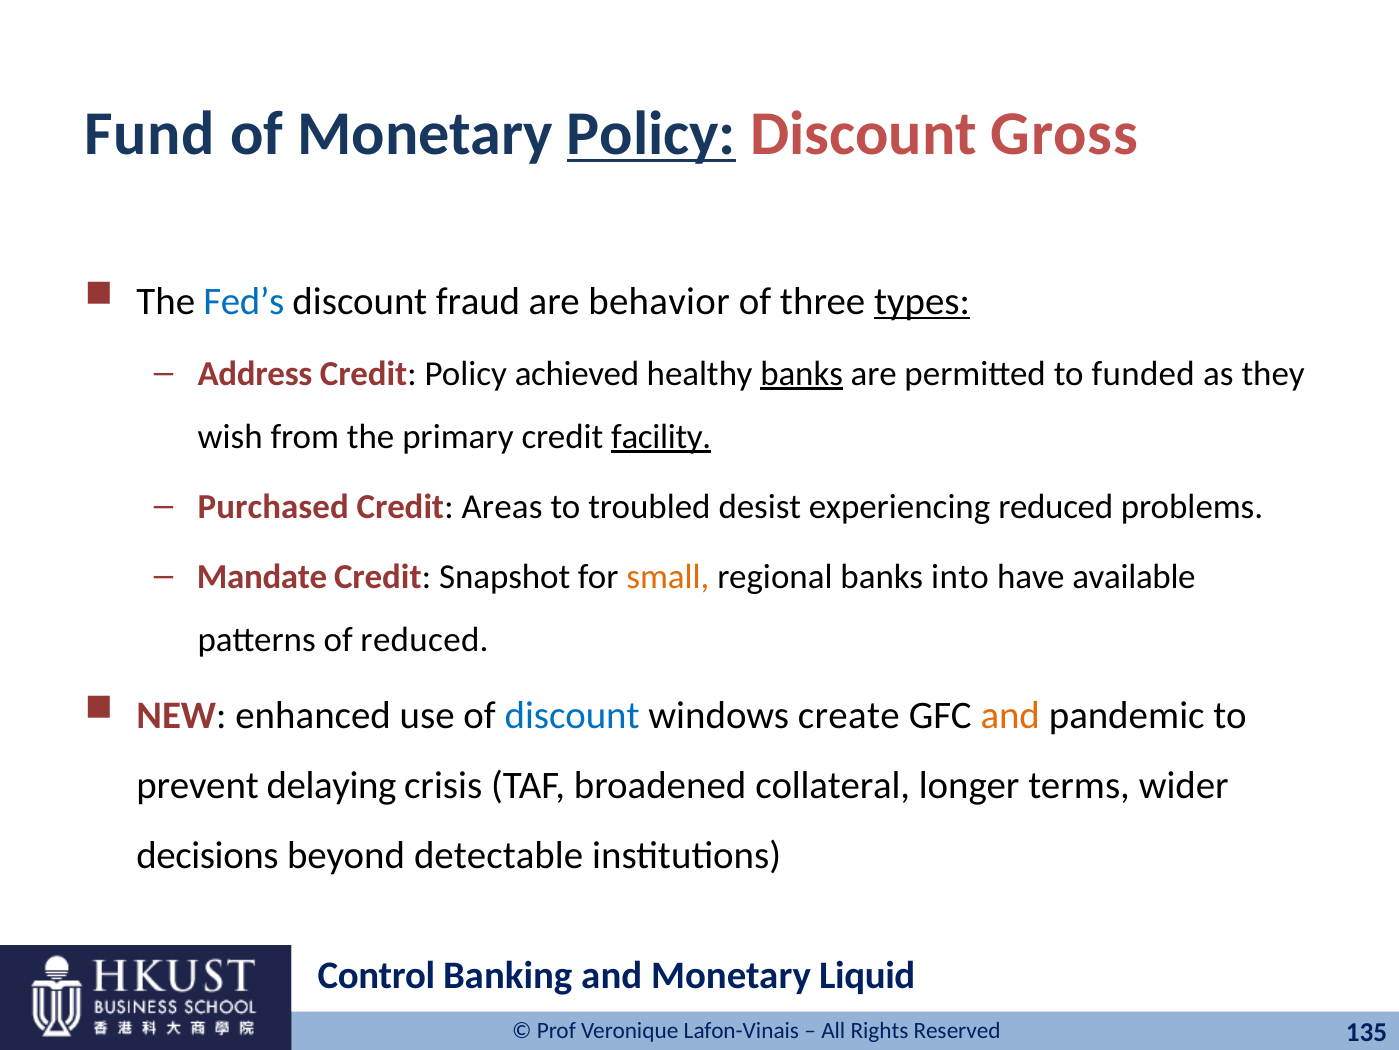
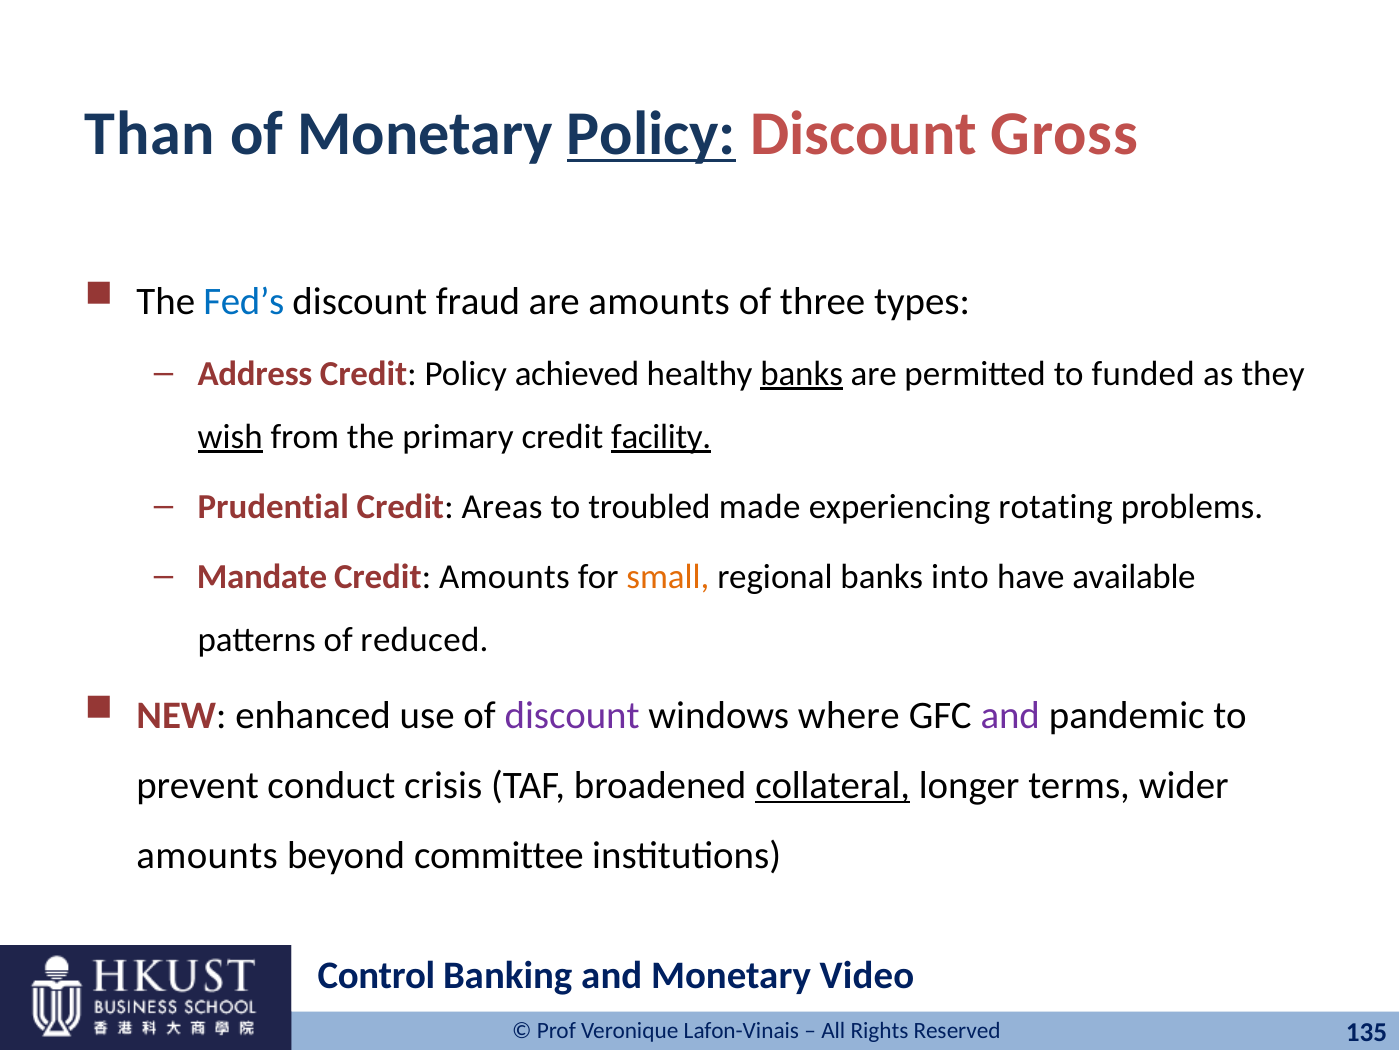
Fund: Fund -> Than (150, 134)
are behavior: behavior -> amounts (659, 301)
types underline: present -> none (922, 301)
wish underline: none -> present (230, 436)
Purchased: Purchased -> Prudential (273, 506)
desist: desist -> made (760, 506)
experiencing reduced: reduced -> rotating (1055, 506)
Credit Snapshot: Snapshot -> Amounts (504, 576)
discount colour: blue -> purple (572, 715)
create: create -> where (849, 715)
and colour: orange -> purple (1010, 715)
delaying: delaying -> conduct (331, 785)
collateral underline: none -> present (833, 785)
decisions: decisions -> amounts (207, 855)
detectable: detectable -> committee (499, 855)
Liquid: Liquid -> Video (867, 975)
